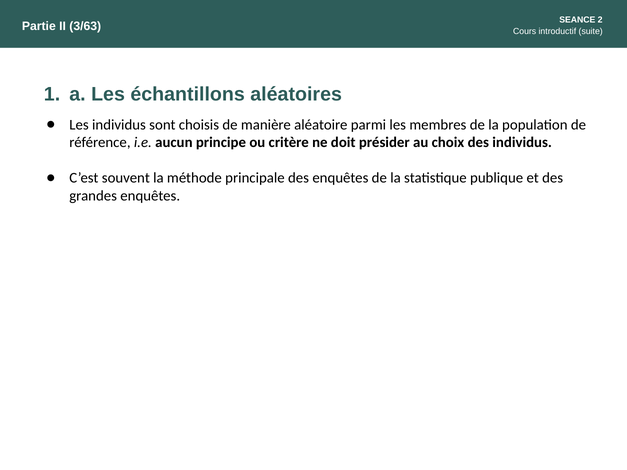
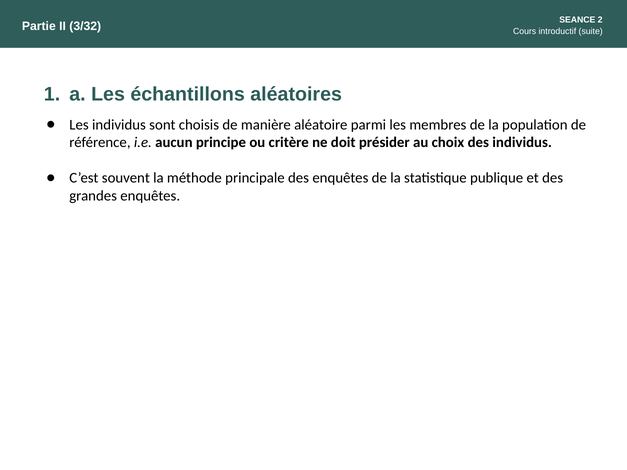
3/63: 3/63 -> 3/32 (85, 26)
